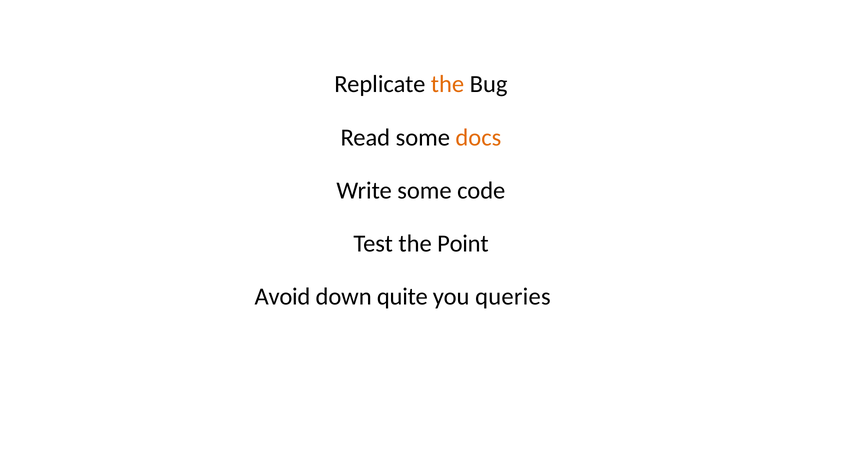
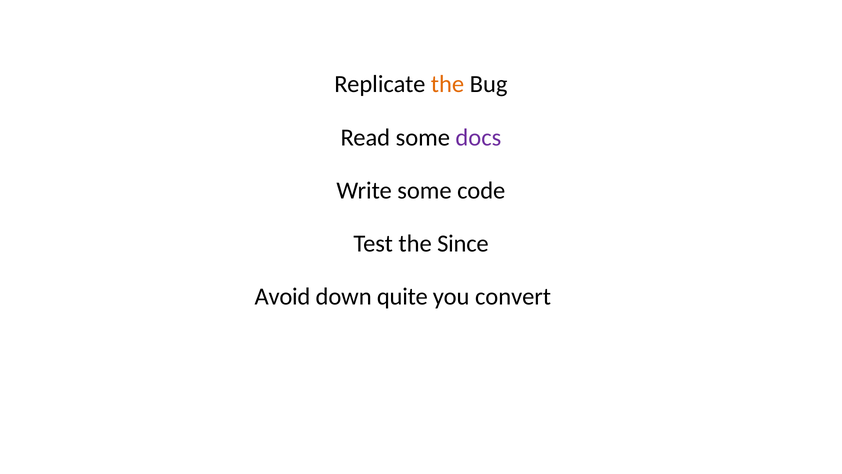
docs colour: orange -> purple (478, 137)
Point: Point -> Since (463, 243)
queries: queries -> convert (513, 296)
